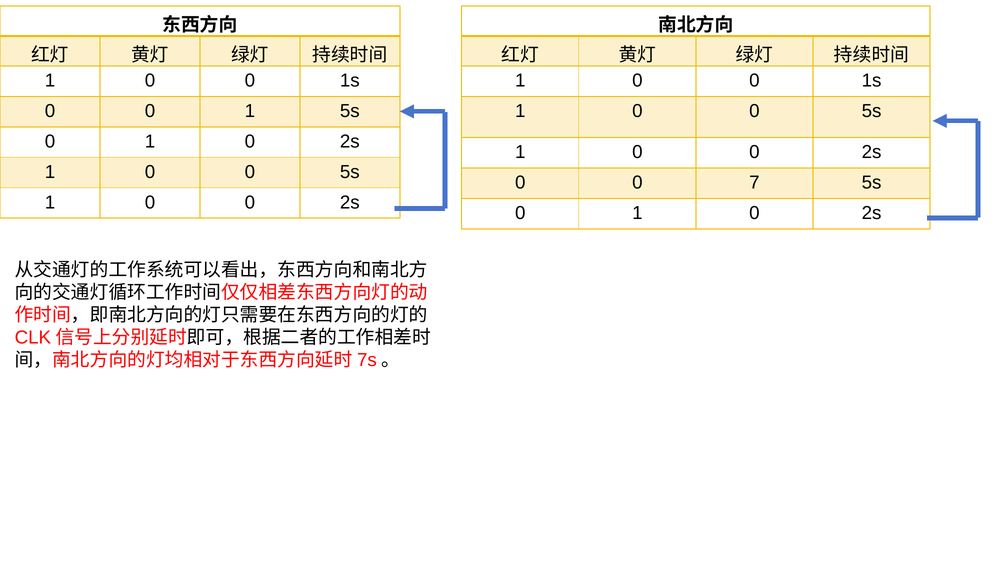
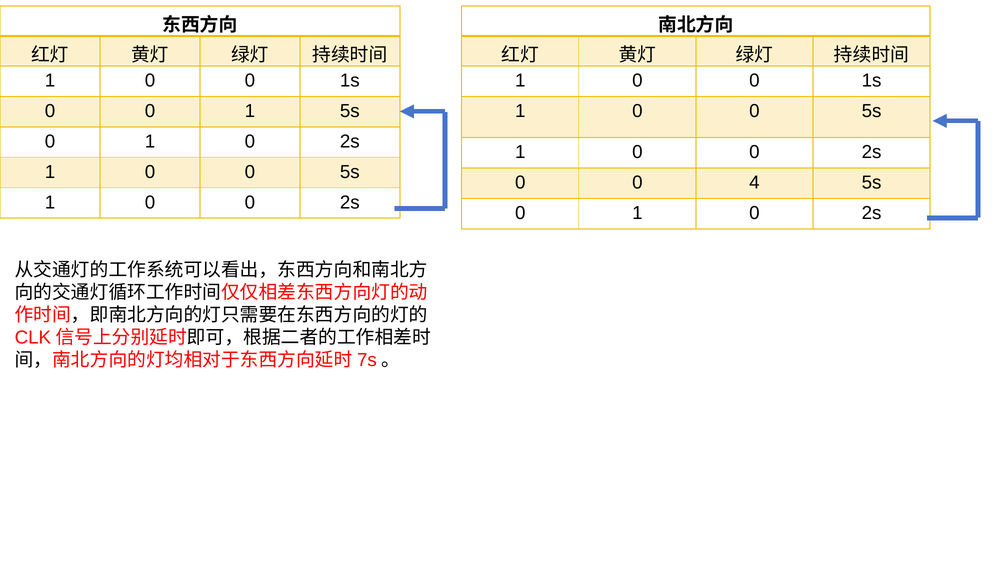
7: 7 -> 4 (754, 183)
